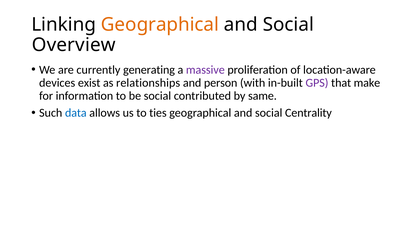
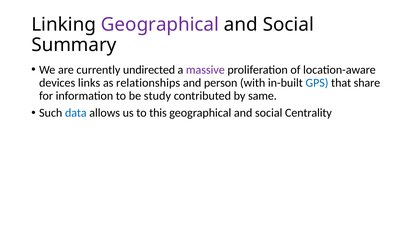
Geographical colour: orange -> purple (160, 24)
Overview: Overview -> Summary (74, 45)
generating: generating -> undirected (149, 70)
exist: exist -> links (89, 83)
GPS colour: purple -> blue (317, 83)
make: make -> share (367, 83)
be social: social -> study (157, 96)
ties: ties -> this (158, 113)
